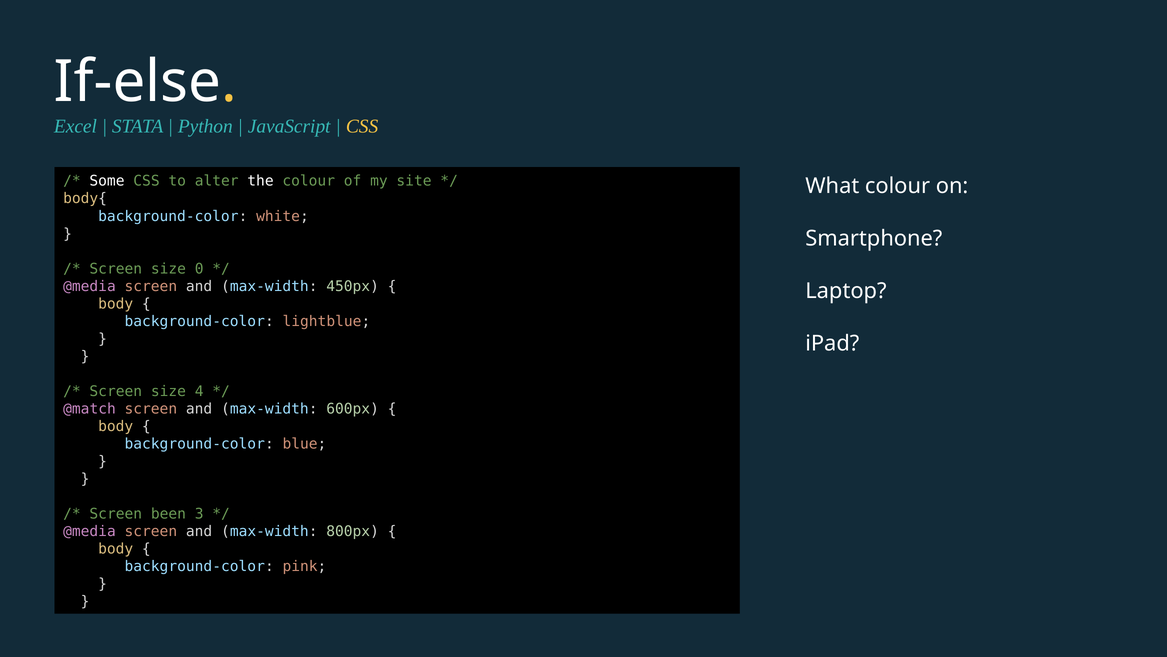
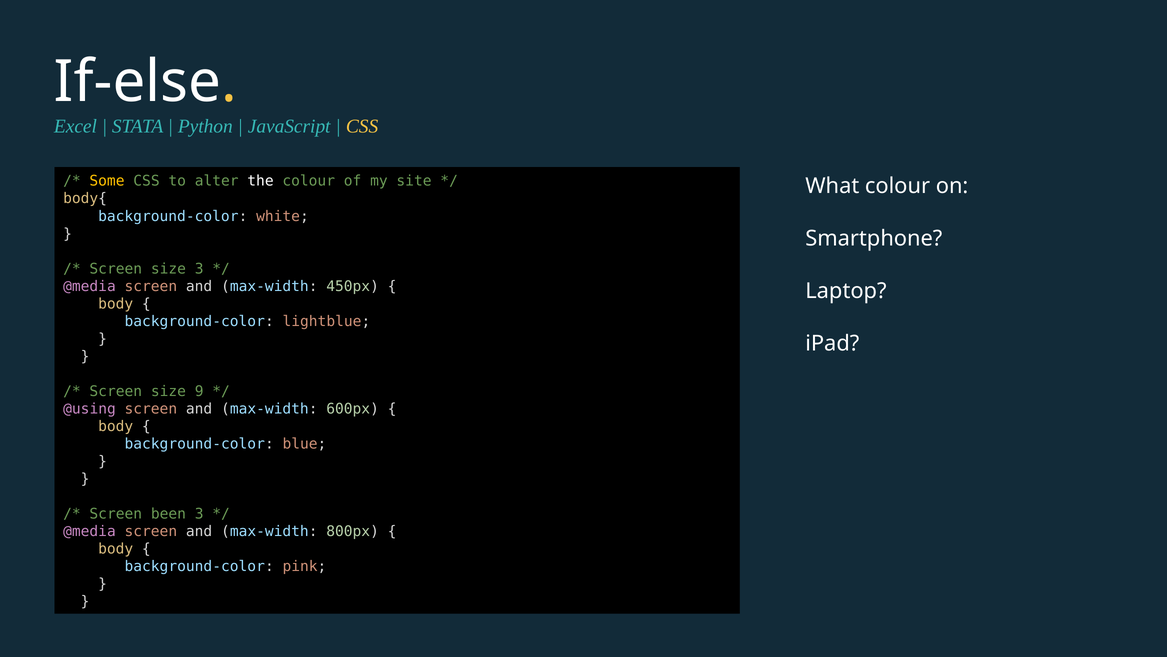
Some colour: white -> yellow (107, 181)
size 0: 0 -> 3 (199, 269)
4: 4 -> 9 (199, 391)
@match: @match -> @using (90, 409)
